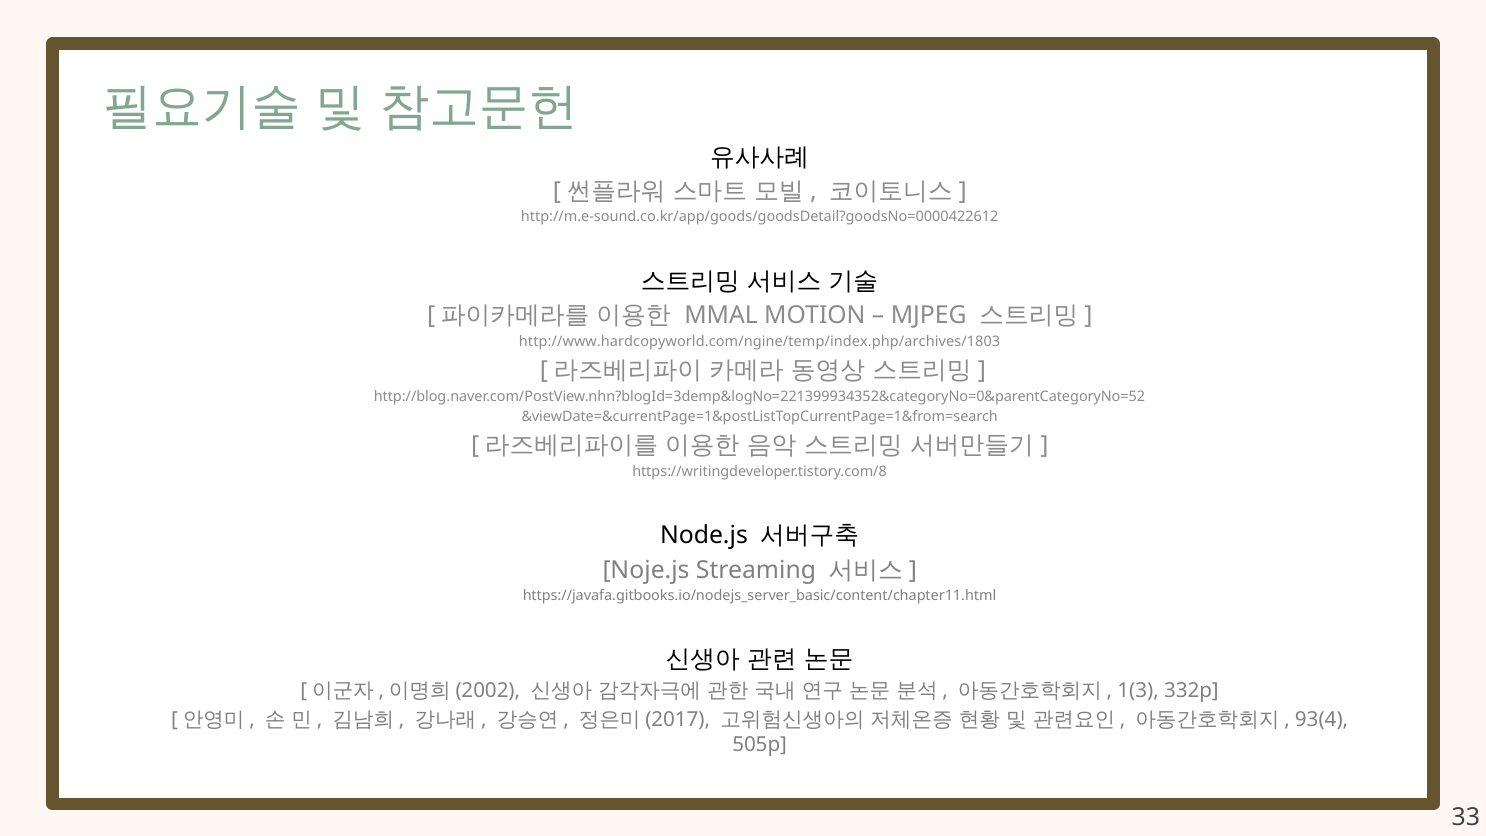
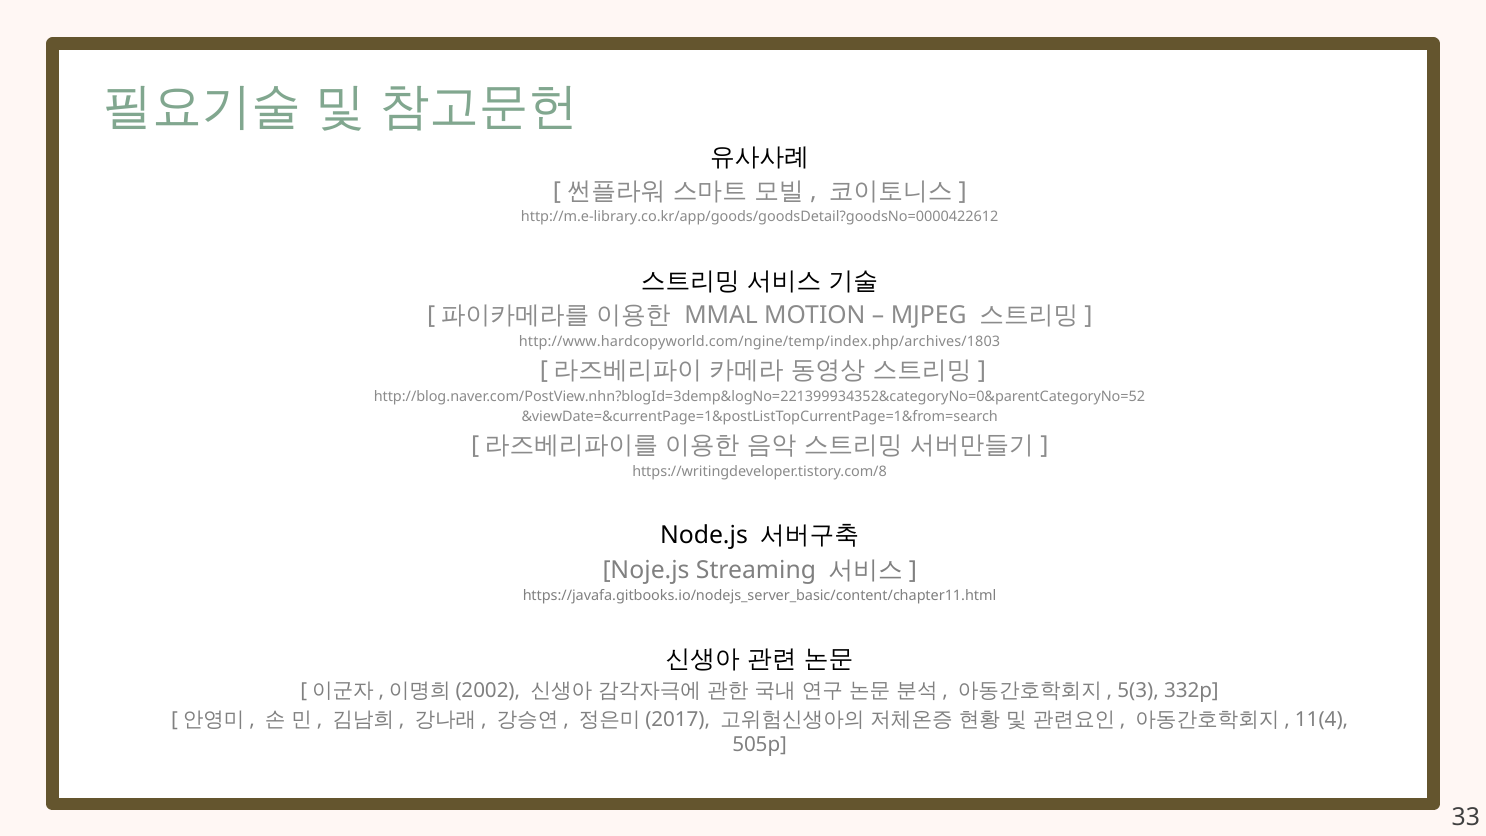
http://m.e-sound.co.kr/app/goods/goodsDetail?goodsNo=0000422612: http://m.e-sound.co.kr/app/goods/goodsDetail?goodsNo=0000422612 -> http://m.e-library.co.kr/app/goods/goodsDetail?goodsNo=0000422612 (760, 217)
1(3: 1(3 -> 5(3 (1138, 691)
93(4: 93(4 -> 11(4 (1322, 720)
